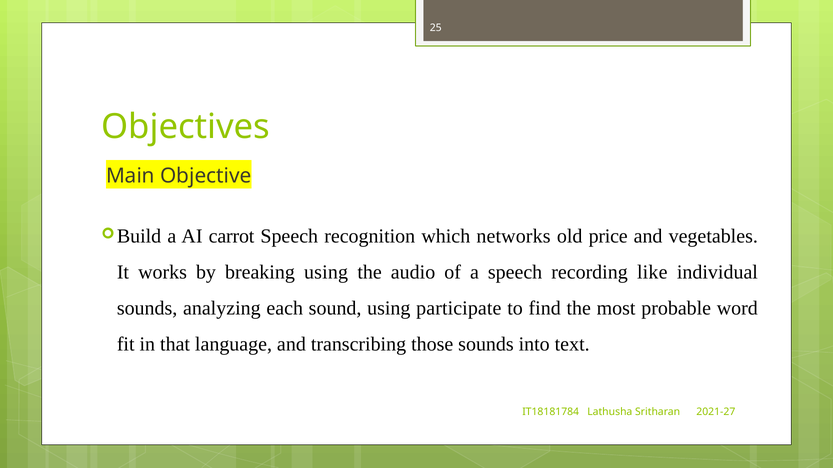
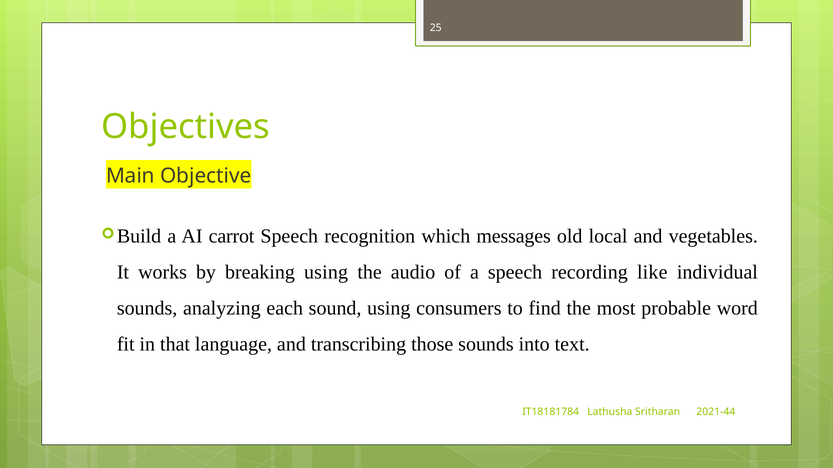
networks: networks -> messages (514, 237)
price: price -> local (608, 237)
participate: participate -> consumers (459, 309)
2021-27: 2021-27 -> 2021-44 (716, 412)
